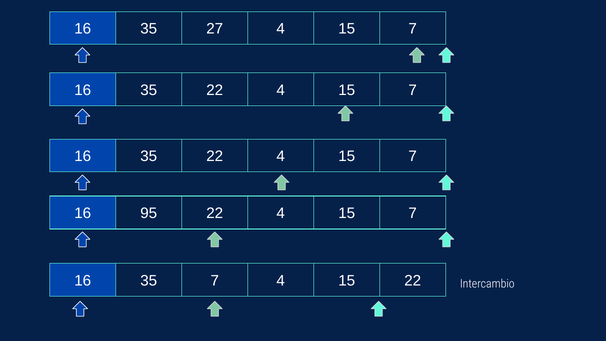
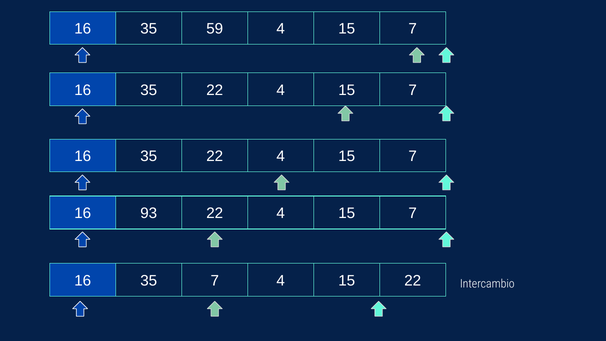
27: 27 -> 59 (215, 29)
95: 95 -> 93 (149, 213)
